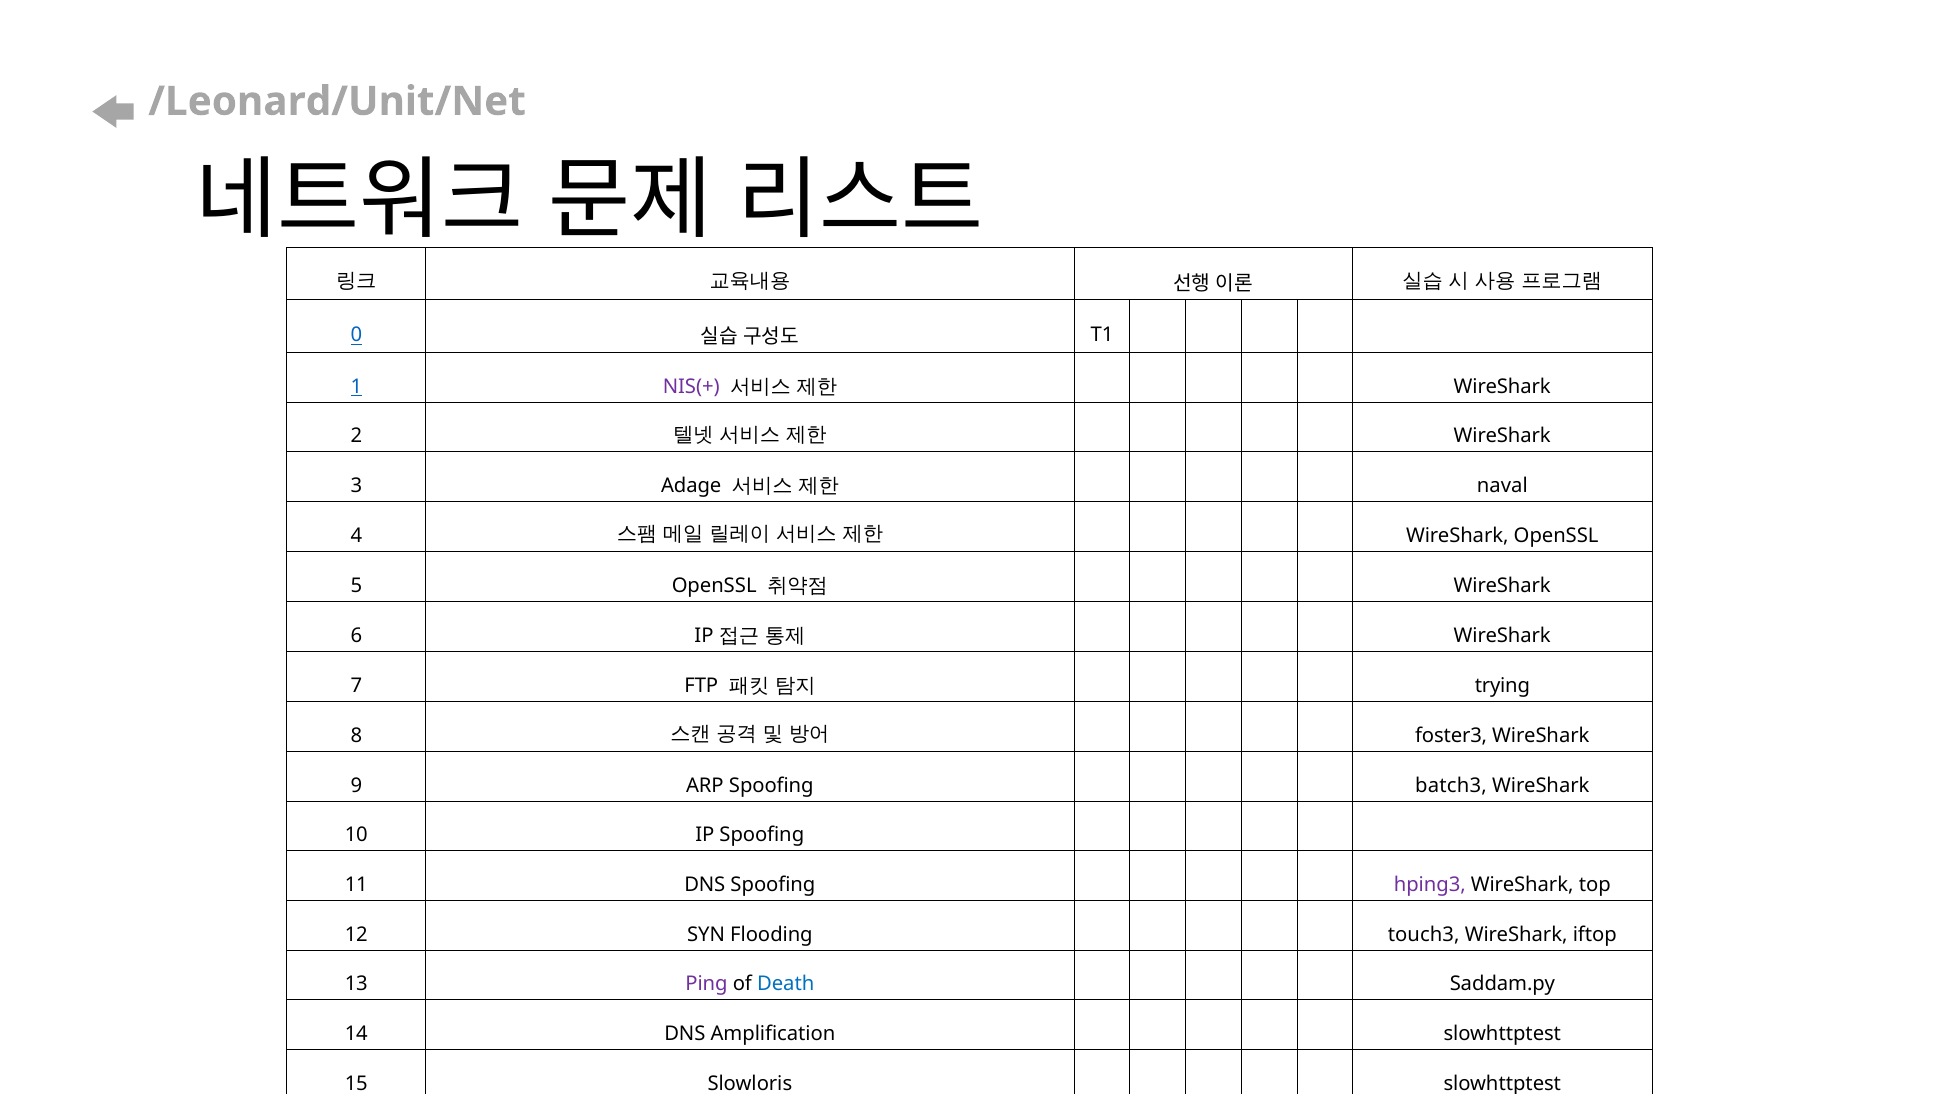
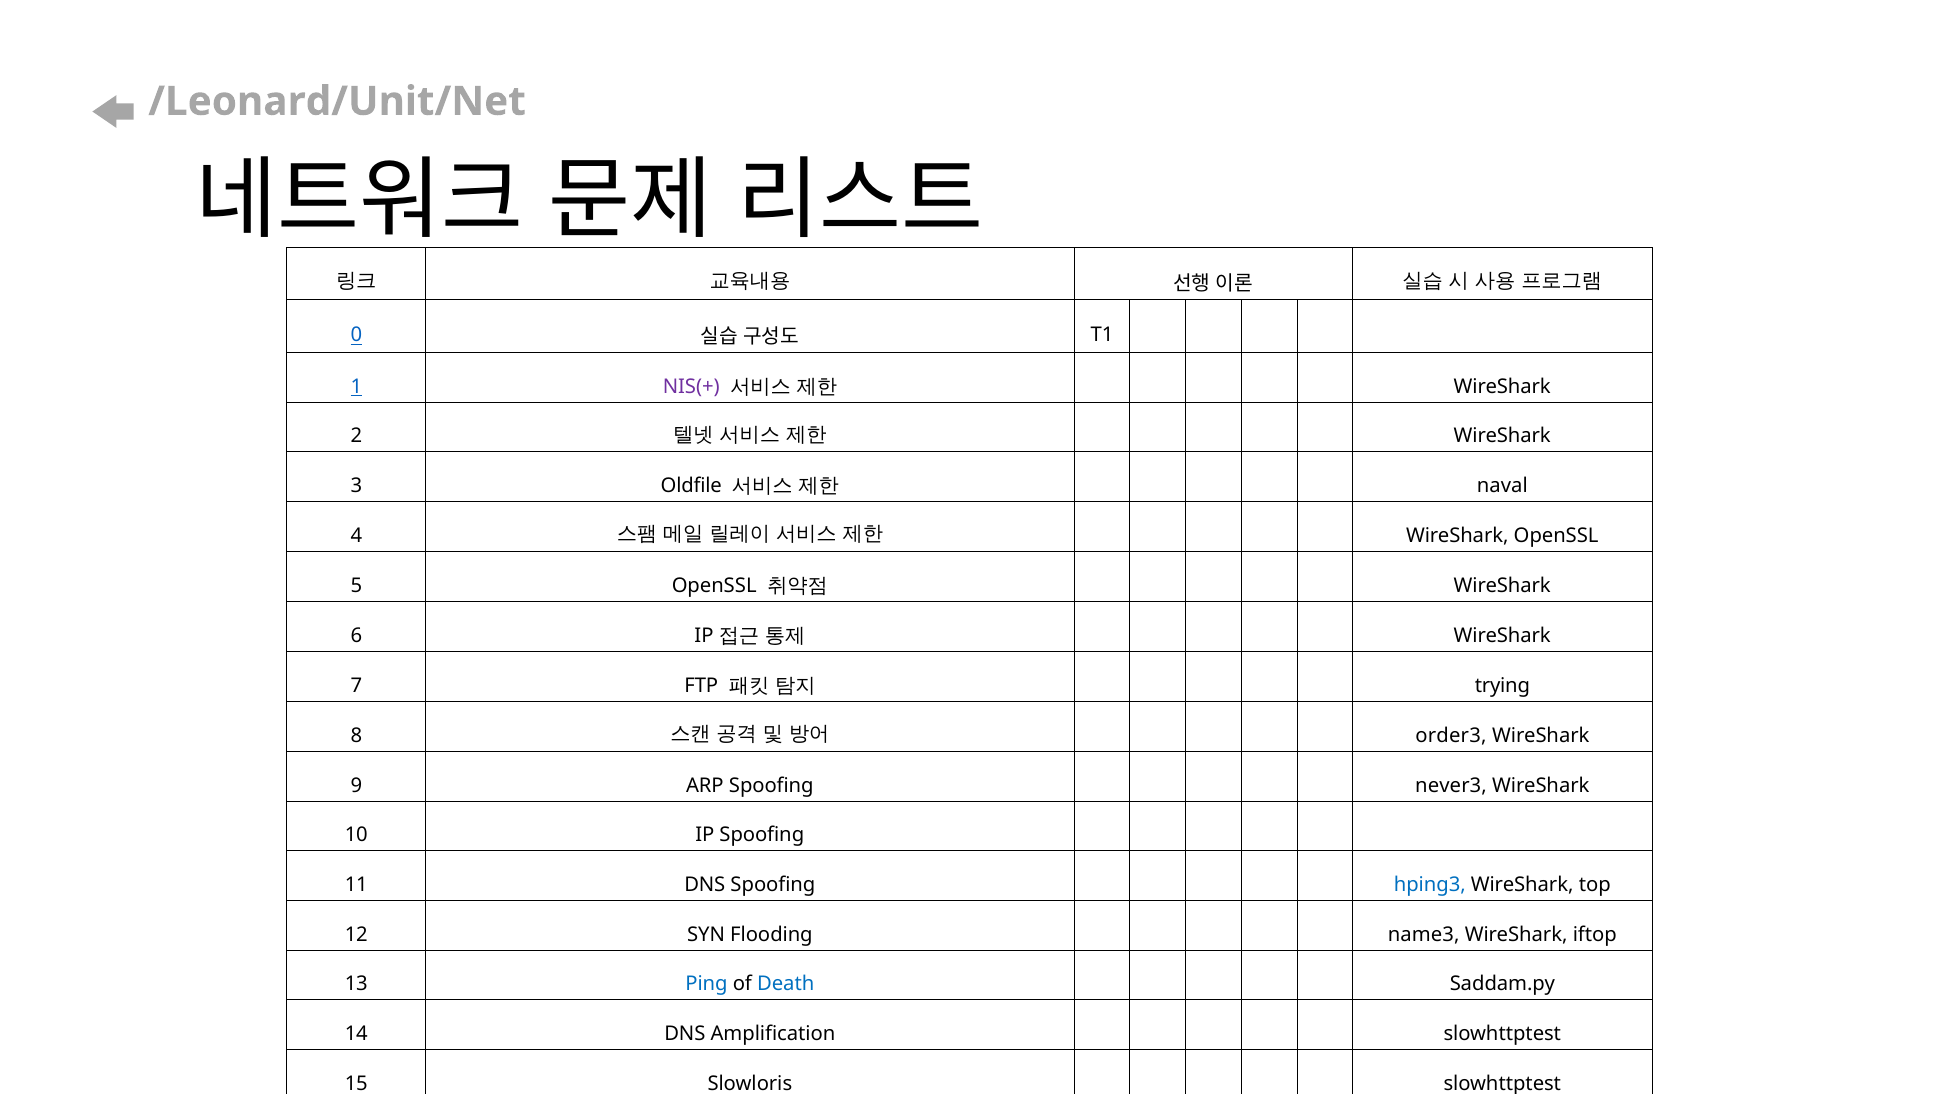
Adage: Adage -> Oldfile (691, 486)
foster3: foster3 -> order3 (1451, 735)
batch3: batch3 -> never3 (1451, 785)
hping3 colour: purple -> blue (1430, 884)
touch3: touch3 -> name3 (1424, 934)
Ping colour: purple -> blue (706, 984)
